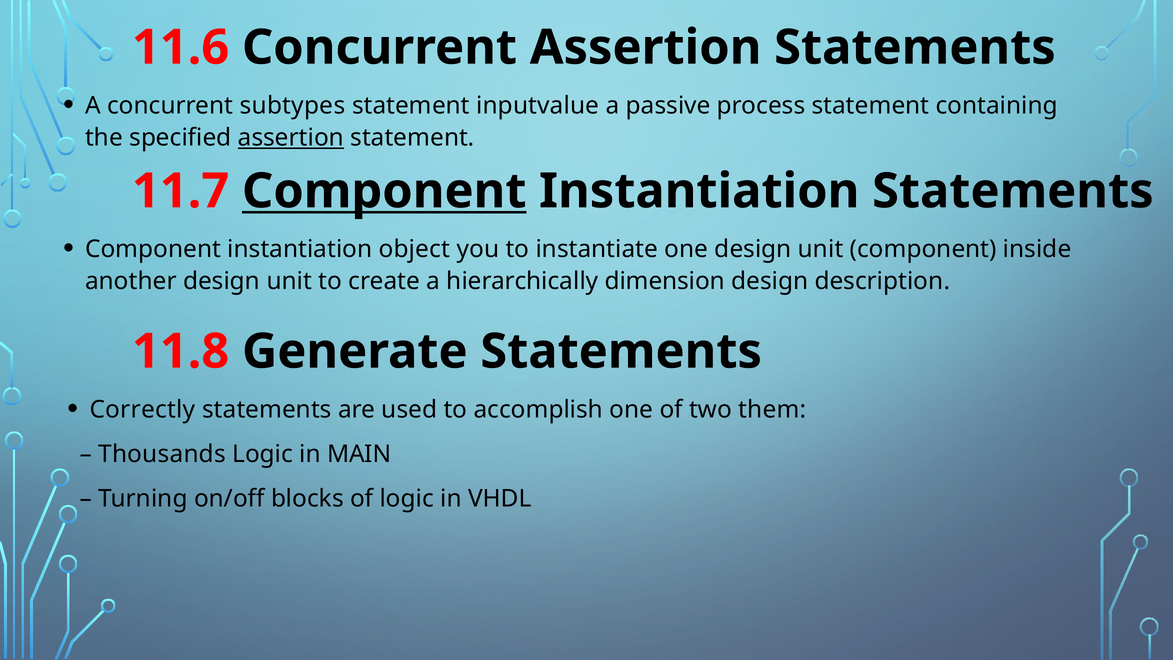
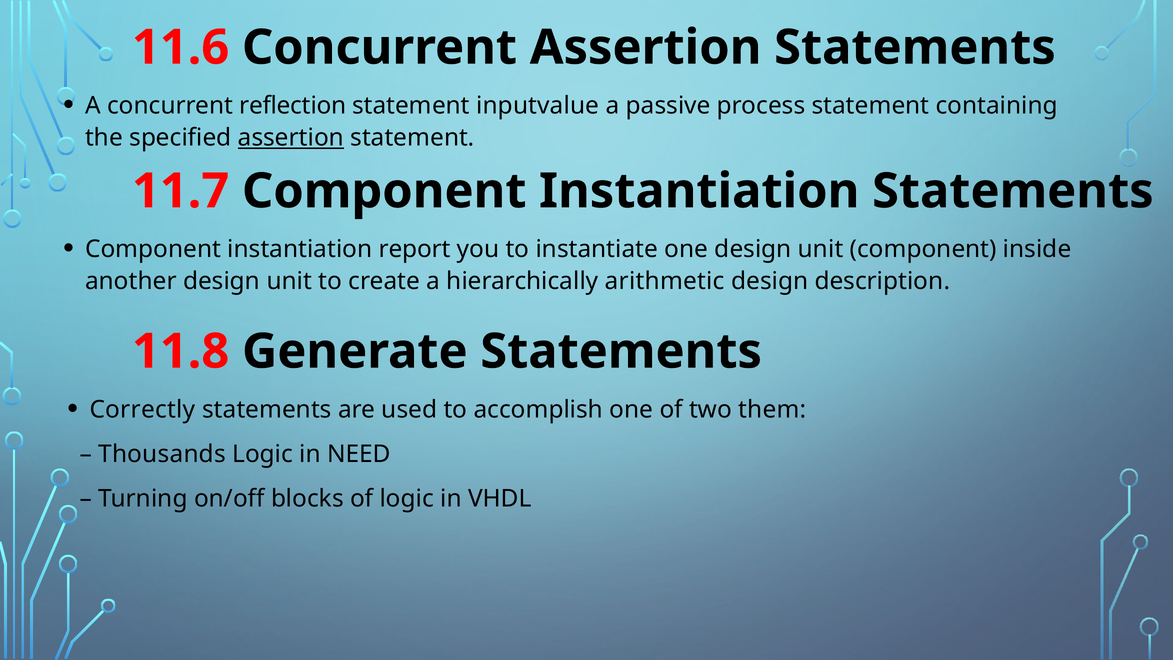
subtypes: subtypes -> reflection (293, 106)
Component underline: present -> none (384, 191)
object: object -> report (415, 249)
dimension: dimension -> arithmetic (665, 281)
MAIN: MAIN -> NEED (359, 454)
